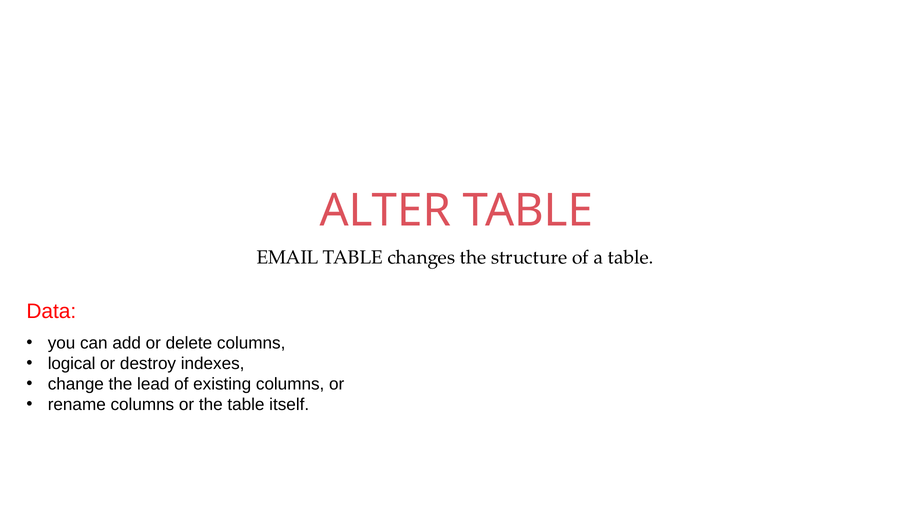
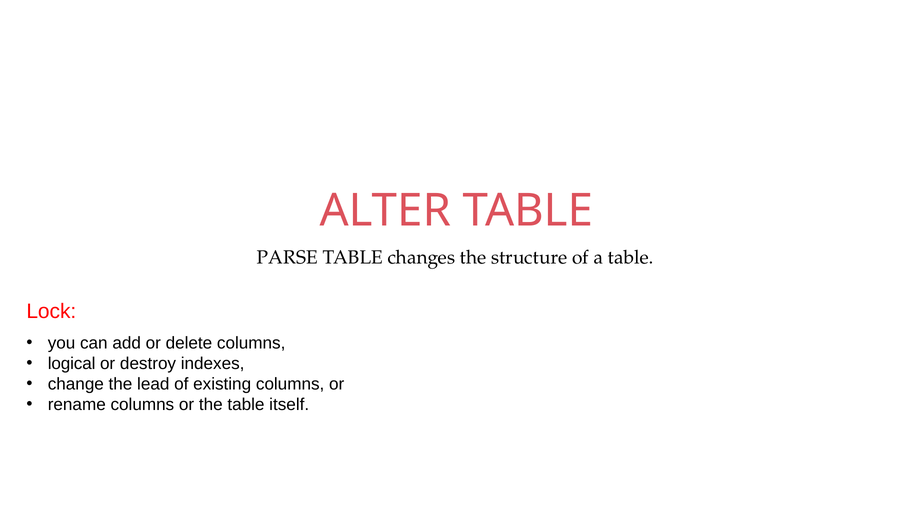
EMAIL: EMAIL -> PARSE (287, 258)
Data: Data -> Lock (51, 312)
